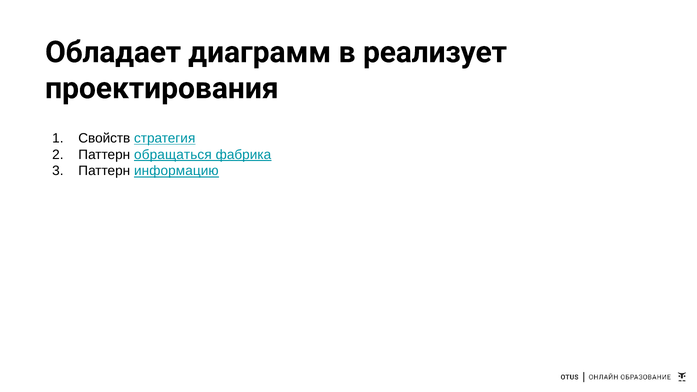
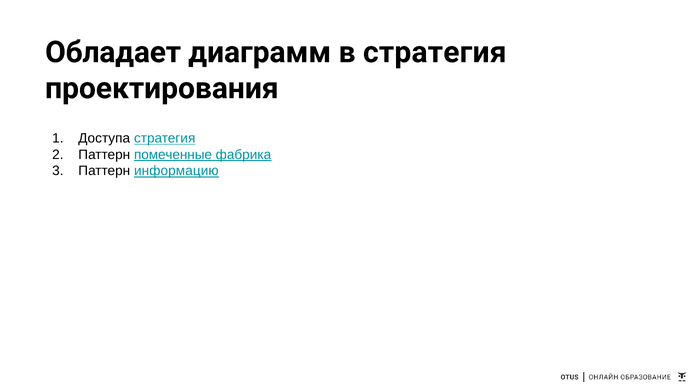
в реализует: реализует -> стратегия (435, 52)
Свойств: Свойств -> Доступа (104, 138)
обращаться: обращаться -> помеченные (173, 155)
